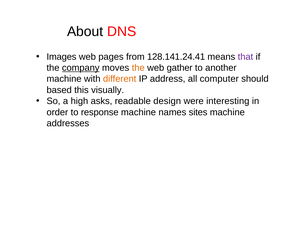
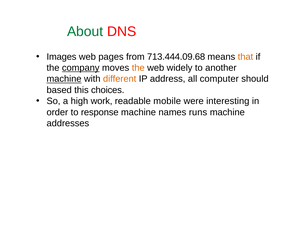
About colour: black -> green (85, 31)
128.141.24.41: 128.141.24.41 -> 713.444.09.68 (176, 57)
that colour: purple -> orange (245, 57)
gather: gather -> widely (180, 68)
machine underline: none -> present (64, 79)
visually: visually -> choices (108, 90)
asks: asks -> work (102, 101)
design: design -> mobile (167, 101)
sites: sites -> runs (198, 112)
